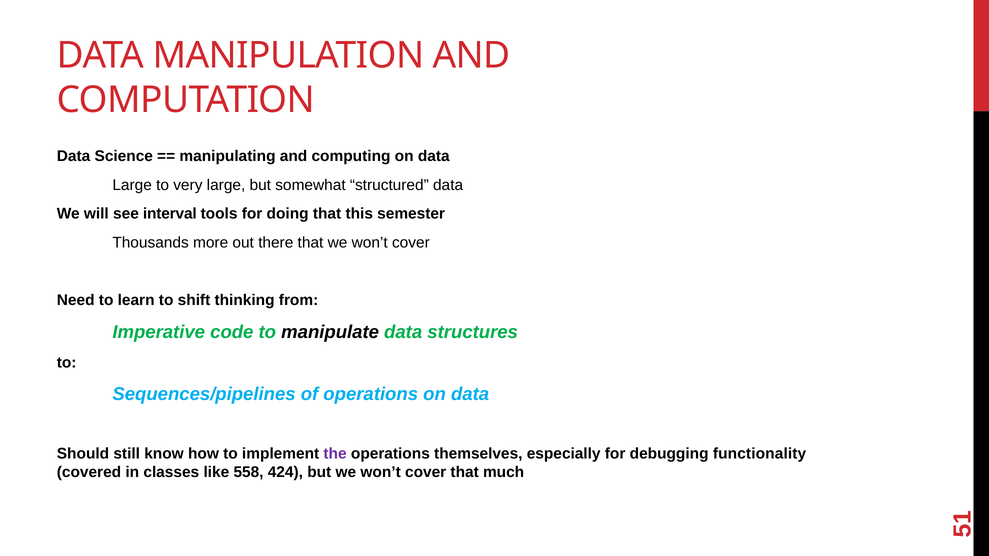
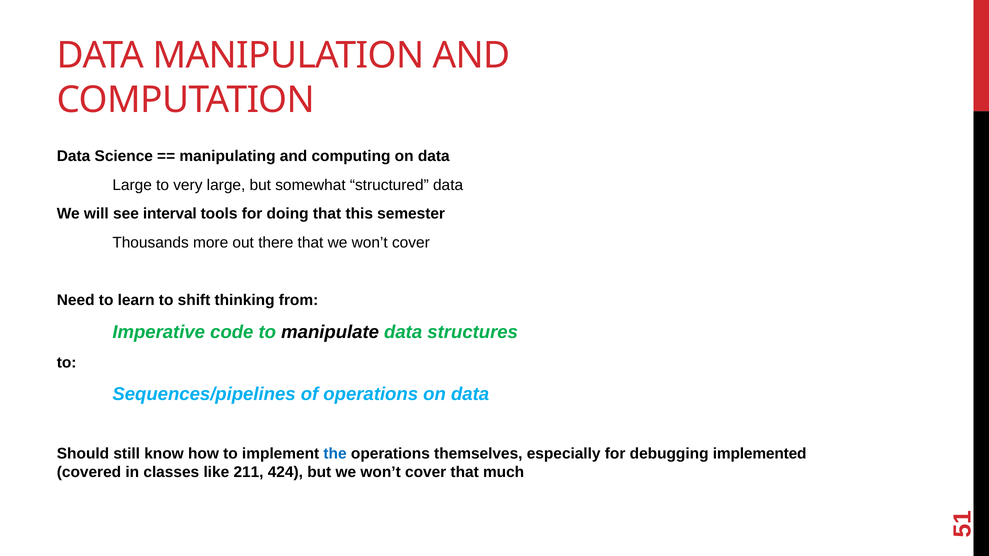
the colour: purple -> blue (335, 454)
functionality: functionality -> implemented (760, 454)
558: 558 -> 211 (248, 472)
